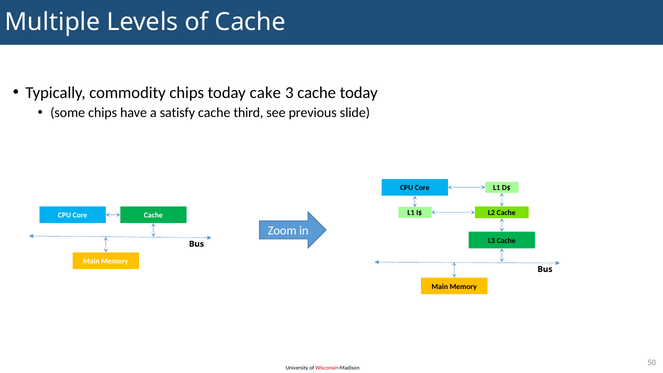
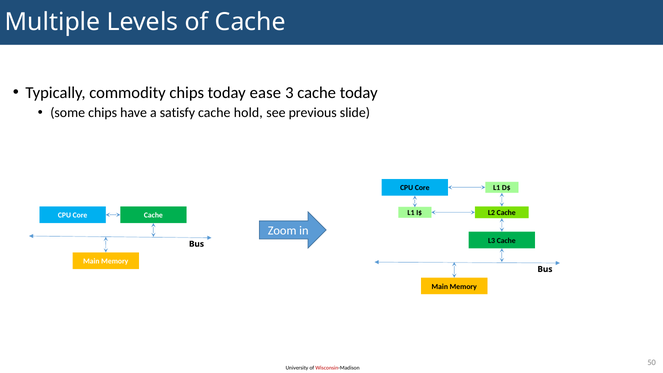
cake: cake -> ease (265, 93)
third: third -> hold (248, 113)
